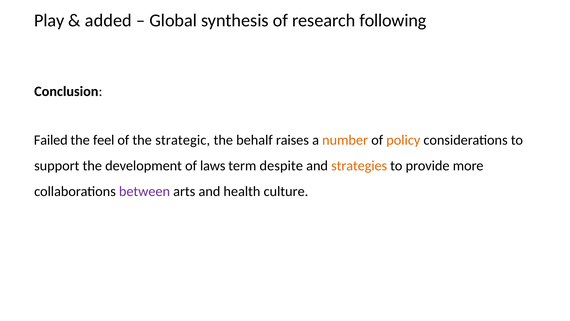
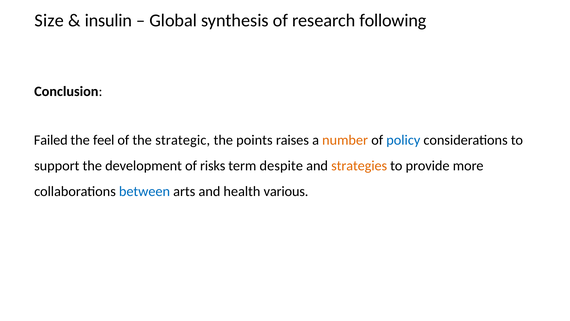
Play: Play -> Size (49, 20)
added: added -> insulin (109, 20)
behalf: behalf -> points (254, 140)
policy colour: orange -> blue (403, 140)
laws: laws -> risks (213, 166)
between colour: purple -> blue (144, 191)
culture: culture -> various (286, 191)
